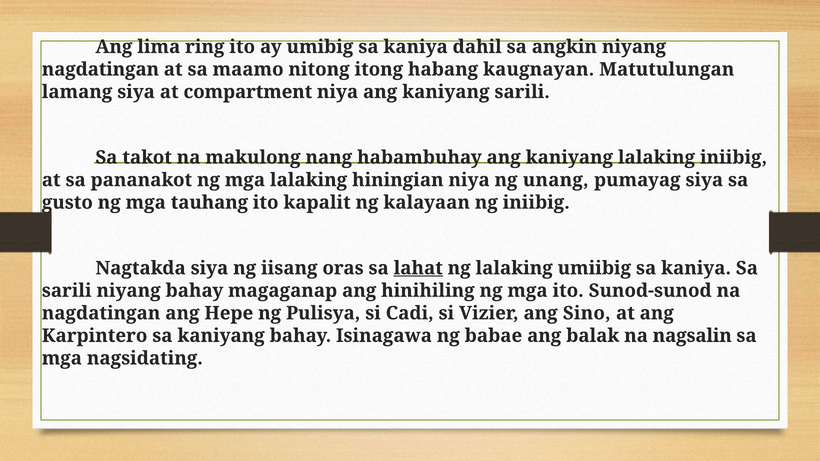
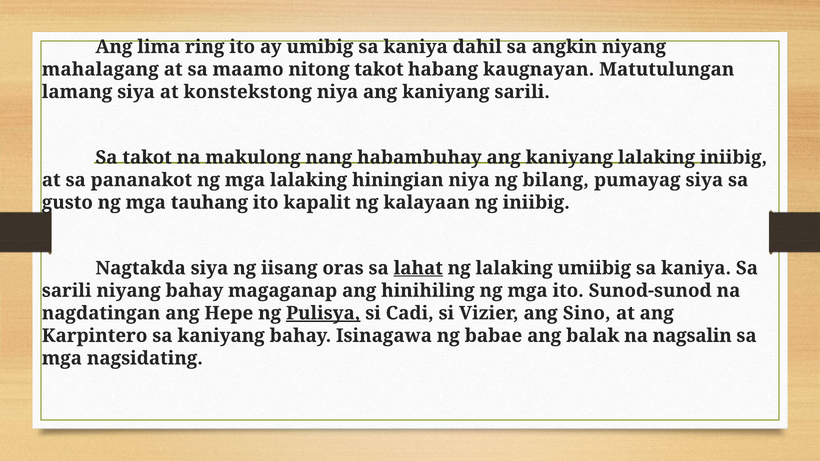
nagdatingan: nagdatingan -> mahalagang (100, 69)
nitong itong: itong -> takot (379, 69)
compartment: compartment -> konstekstong (248, 92)
unang: unang -> bilang (556, 180)
Pulisya underline: none -> present (323, 313)
